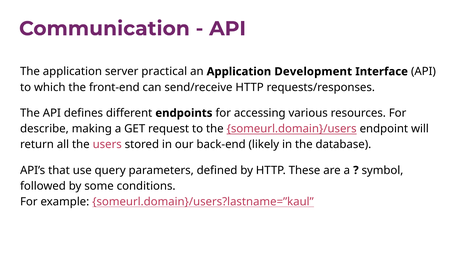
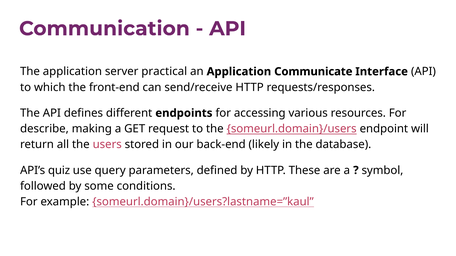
Development: Development -> Communicate (313, 72)
that: that -> quiz (59, 171)
